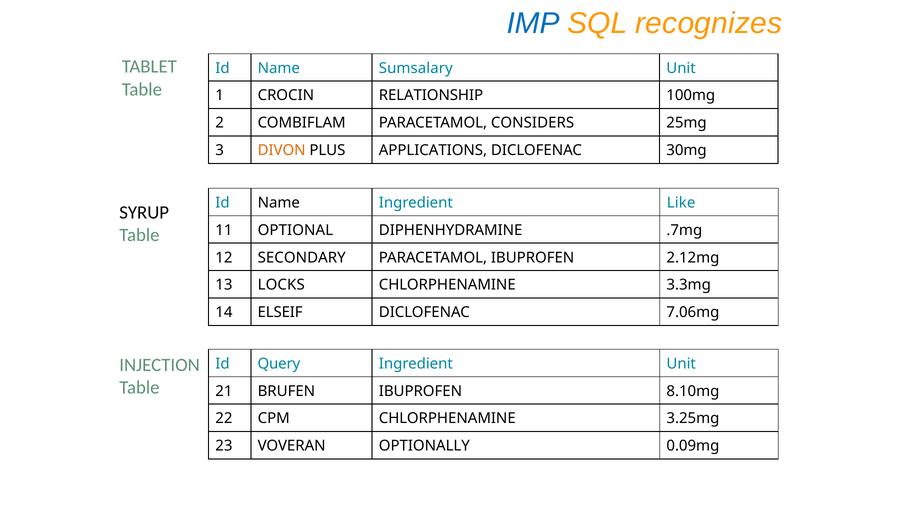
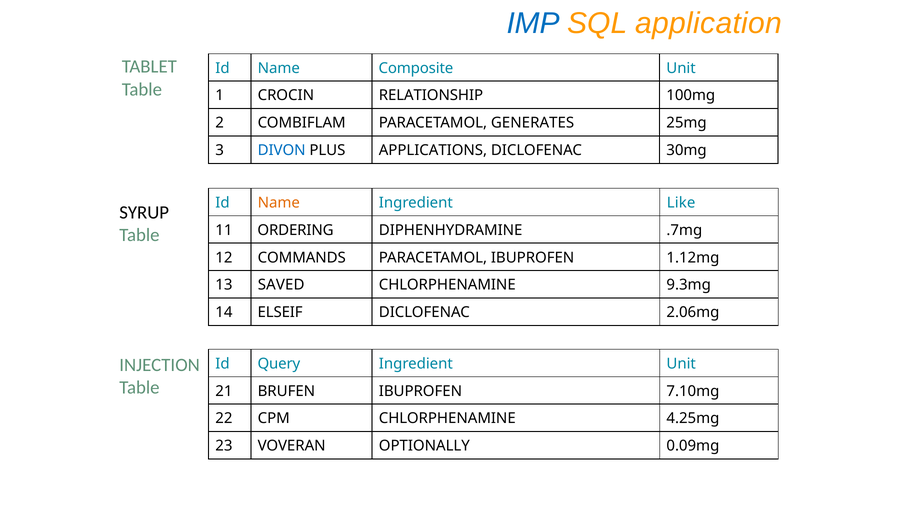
recognizes: recognizes -> application (709, 23)
Sumsalary: Sumsalary -> Composite (416, 68)
CONSIDERS: CONSIDERS -> GENERATES (533, 123)
DIVON colour: orange -> blue (282, 150)
Name colour: black -> orange (279, 203)
OPTIONAL: OPTIONAL -> ORDERING (296, 230)
SECONDARY: SECONDARY -> COMMANDS (302, 258)
2.12mg: 2.12mg -> 1.12mg (693, 258)
LOCKS: LOCKS -> SAVED (281, 285)
3.3mg: 3.3mg -> 9.3mg (689, 285)
7.06mg: 7.06mg -> 2.06mg (693, 313)
8.10mg: 8.10mg -> 7.10mg (693, 391)
3.25mg: 3.25mg -> 4.25mg (693, 419)
